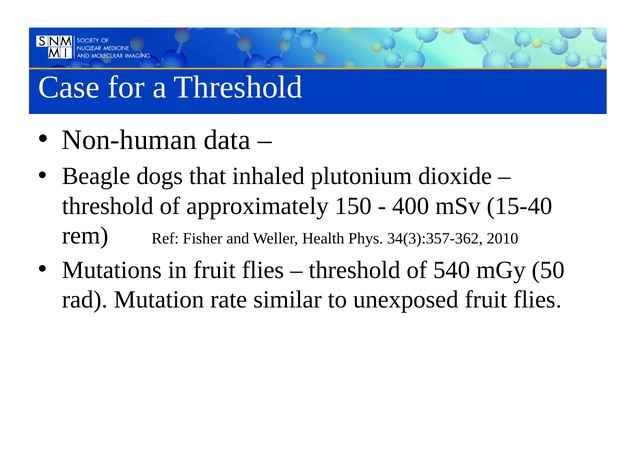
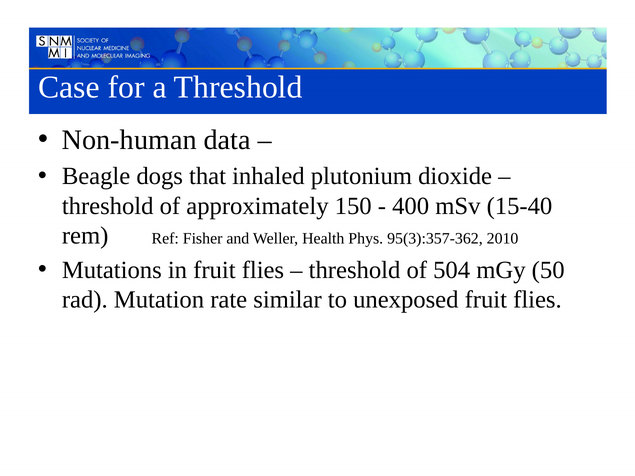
34(3):357-362: 34(3):357-362 -> 95(3):357-362 (435, 239)
540: 540 -> 504 (452, 270)
